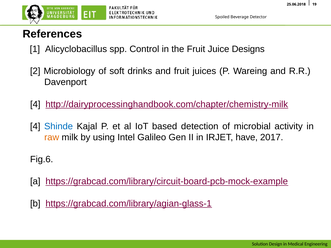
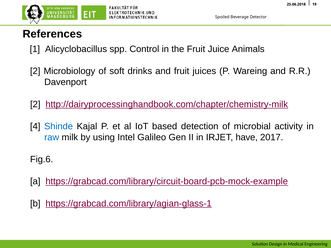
Designs: Designs -> Animals (248, 49)
4: 4 -> 2 (35, 104)
raw colour: orange -> blue (52, 137)
